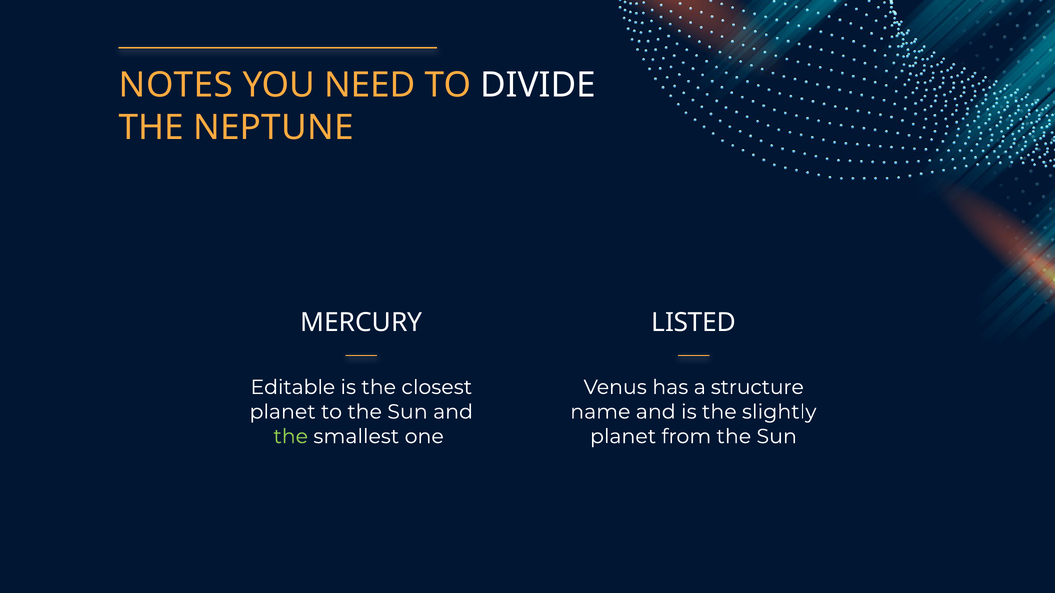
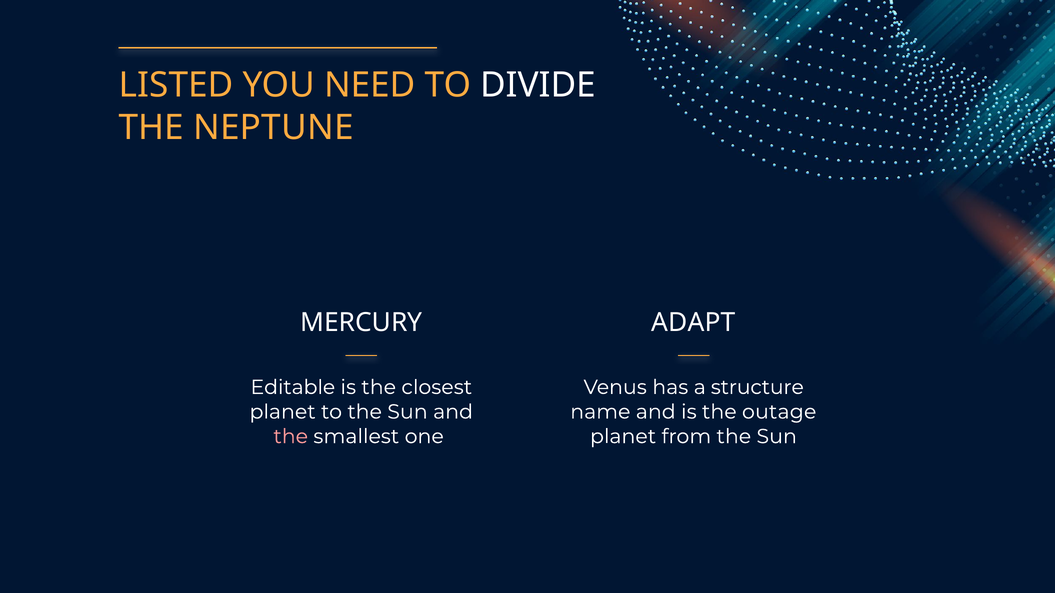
NOTES: NOTES -> LISTED (176, 85)
LISTED: LISTED -> ADAPT (694, 323)
slightly: slightly -> outage (779, 412)
the colour: light green -> pink (291, 437)
